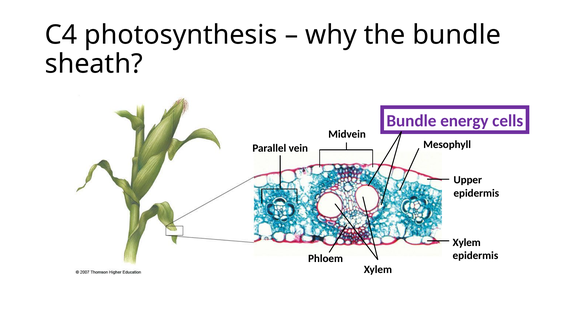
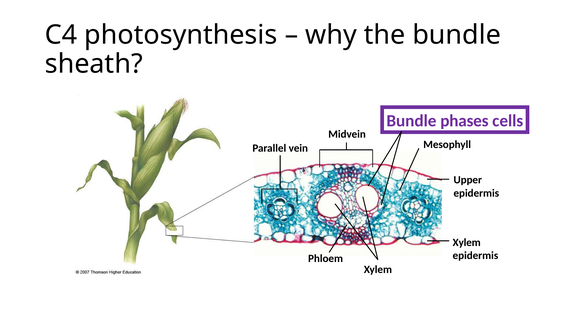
energy: energy -> phases (464, 121)
